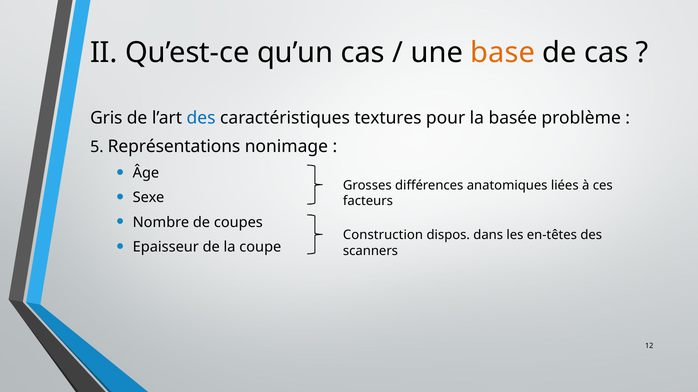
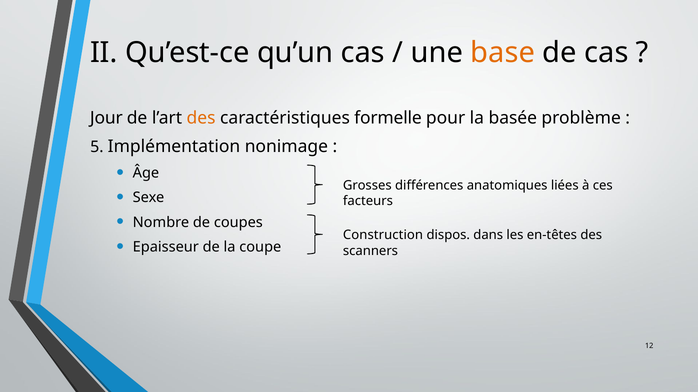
Gris: Gris -> Jour (106, 118)
des colour: blue -> orange (201, 118)
textures: textures -> formelle (388, 118)
Représentations: Représentations -> Implémentation (174, 147)
